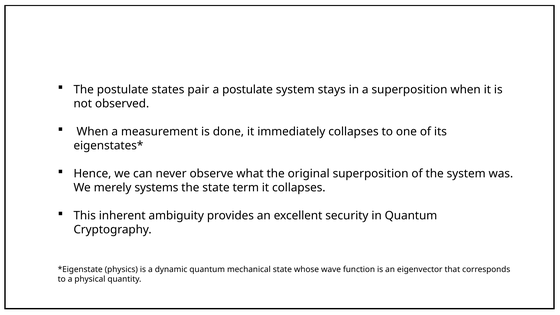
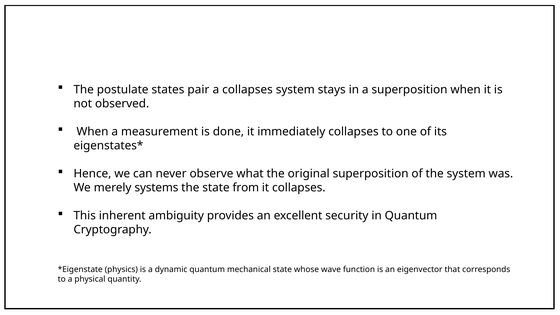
a postulate: postulate -> collapses (247, 90)
term: term -> from (246, 188)
